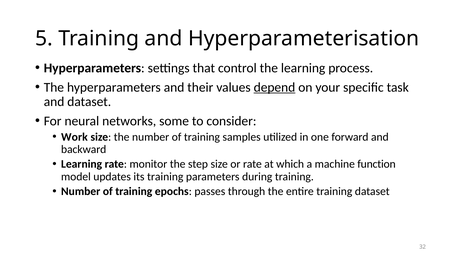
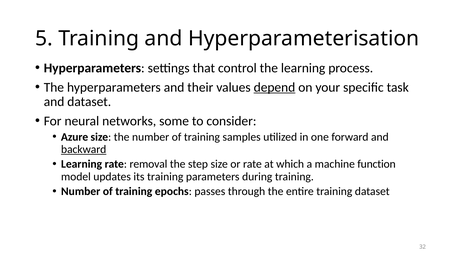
Work: Work -> Azure (75, 137)
backward underline: none -> present (84, 150)
monitor: monitor -> removal (148, 164)
